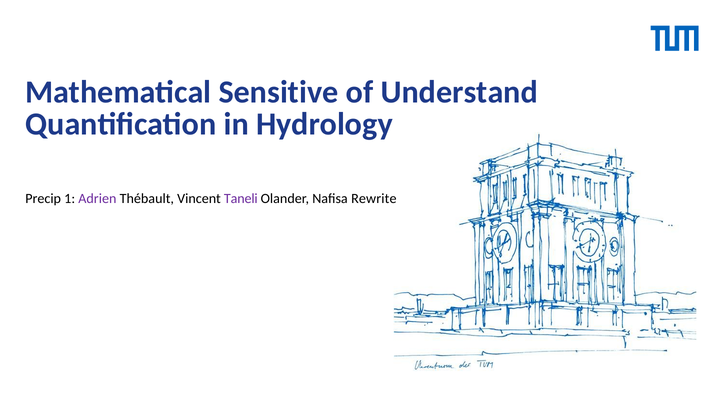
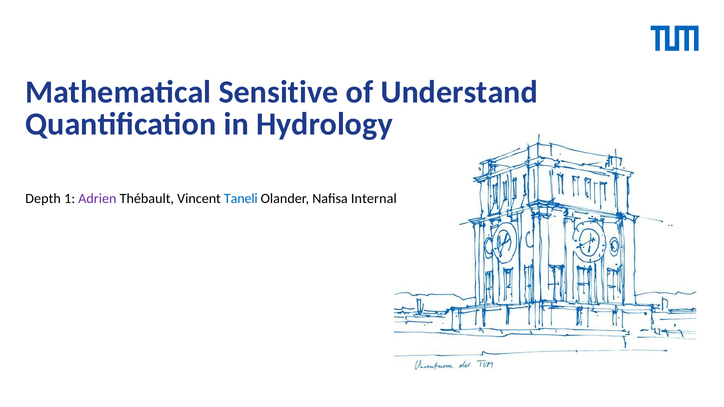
Precip: Precip -> Depth (43, 199)
Taneli colour: purple -> blue (241, 199)
Rewrite: Rewrite -> Internal (374, 199)
